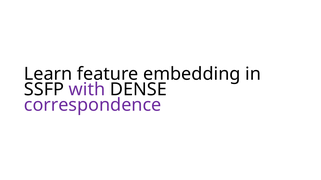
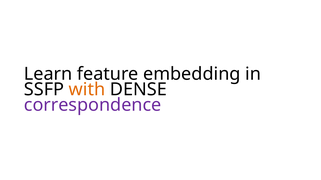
with colour: purple -> orange (87, 90)
